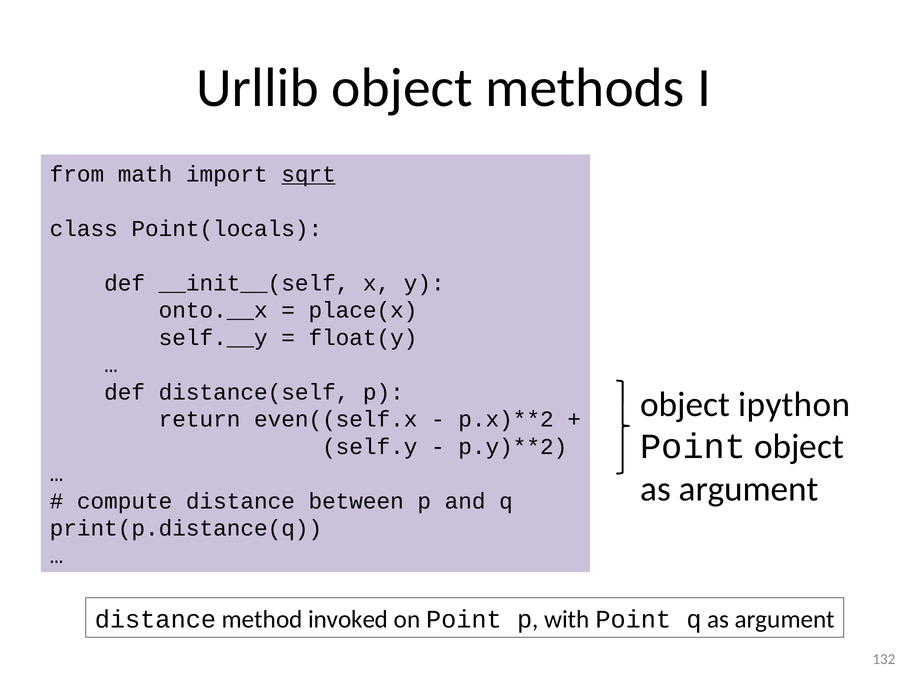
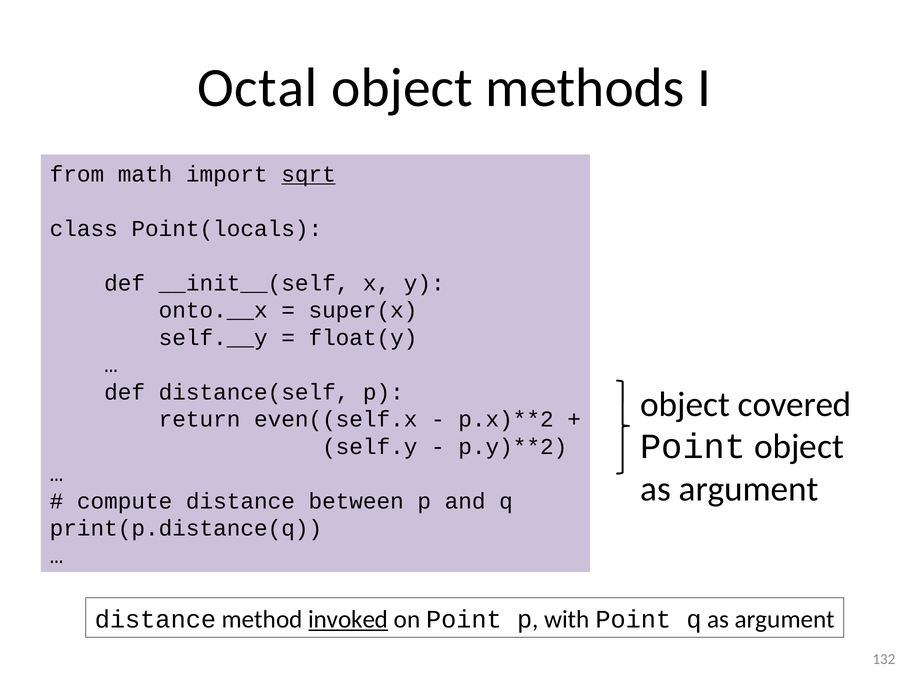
Urllib: Urllib -> Octal (257, 88)
place(x: place(x -> super(x (363, 310)
ipython: ipython -> covered (795, 404)
invoked underline: none -> present (348, 619)
